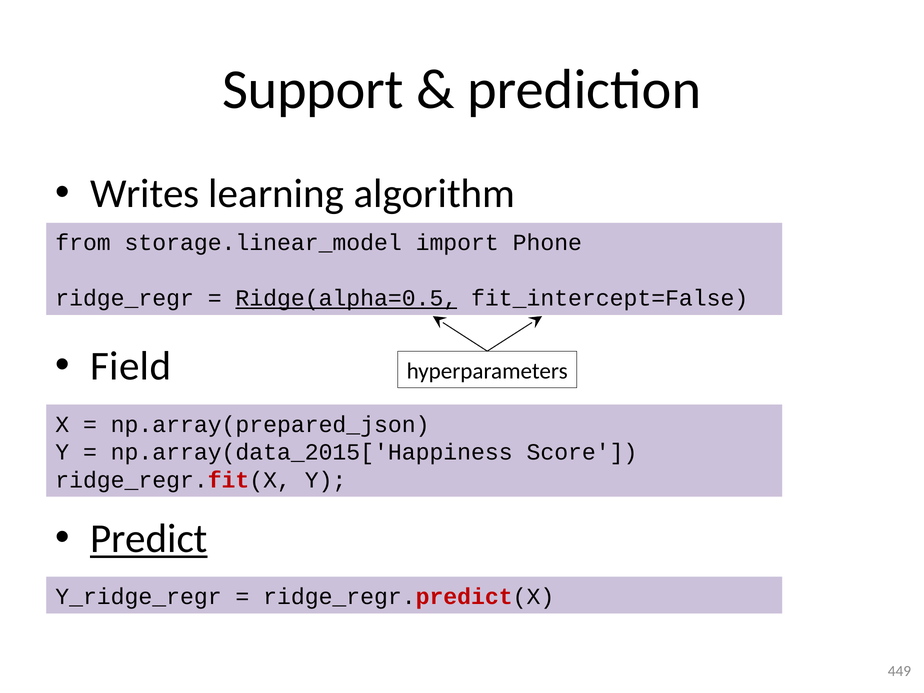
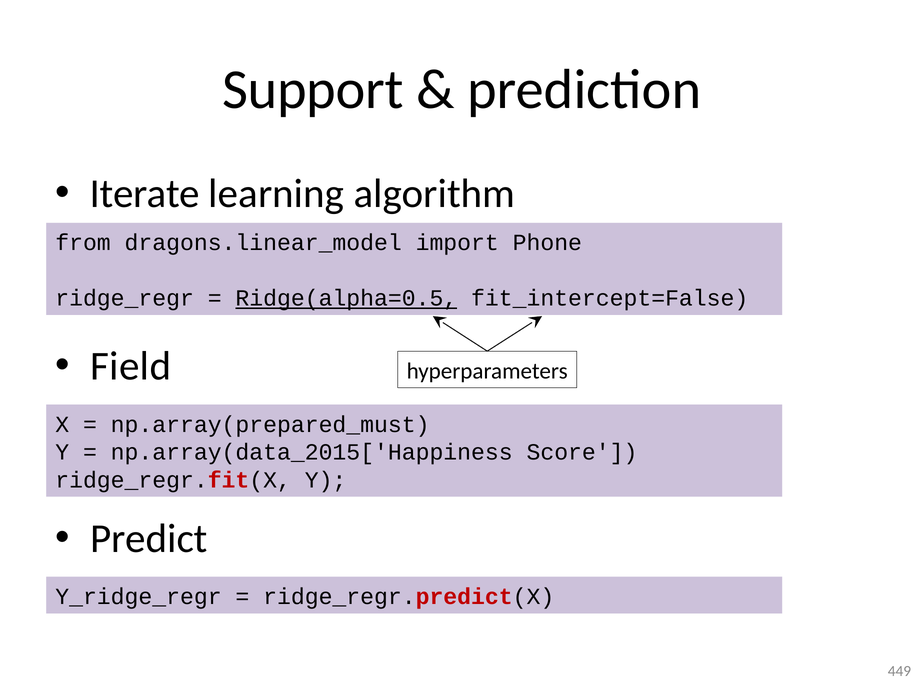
Writes: Writes -> Iterate (145, 194)
storage.linear_model: storage.linear_model -> dragons.linear_model (263, 243)
np.array(prepared_json: np.array(prepared_json -> np.array(prepared_must (270, 425)
Predict underline: present -> none (149, 539)
